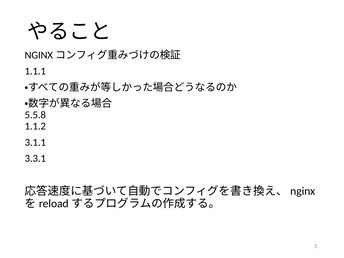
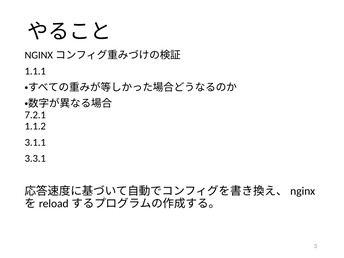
5.5.8: 5.5.8 -> 7.2.1 (35, 115)
